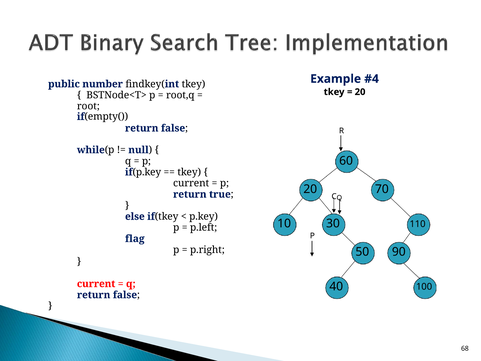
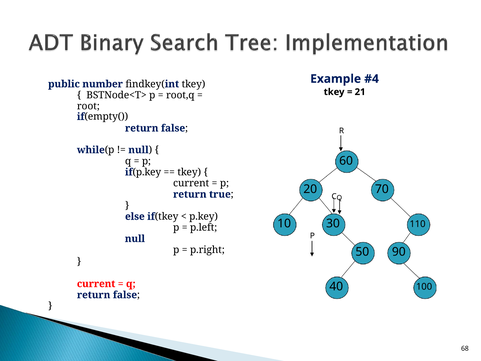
20: 20 -> 21 (360, 92)
flag: flag -> null (135, 239)
